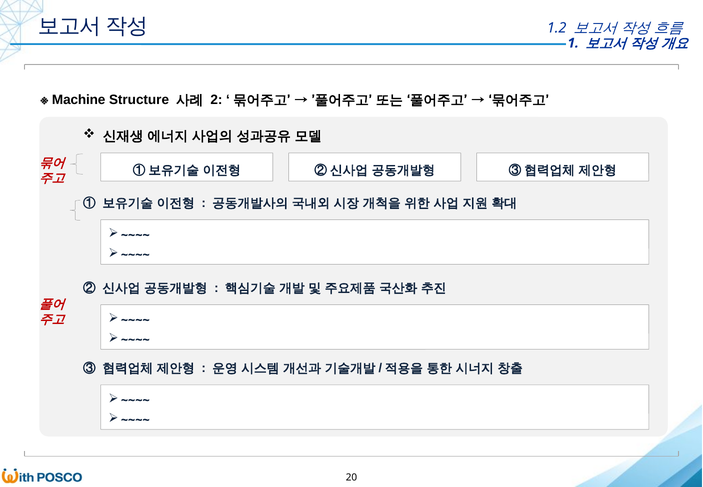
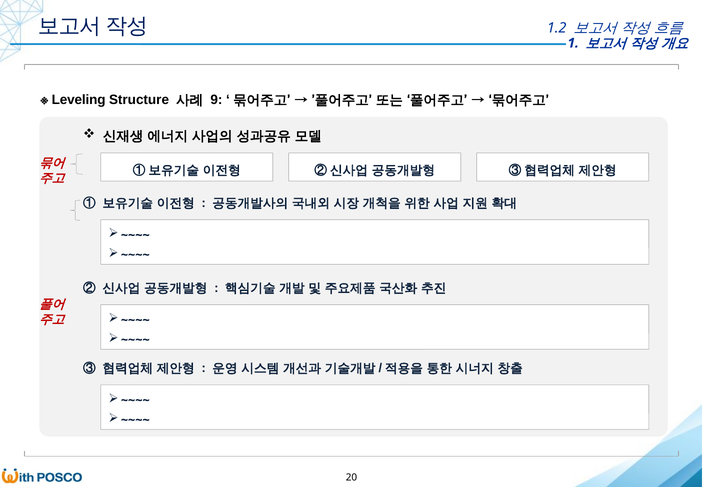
Machine: Machine -> Leveling (79, 100)
2: 2 -> 9 (216, 100)
